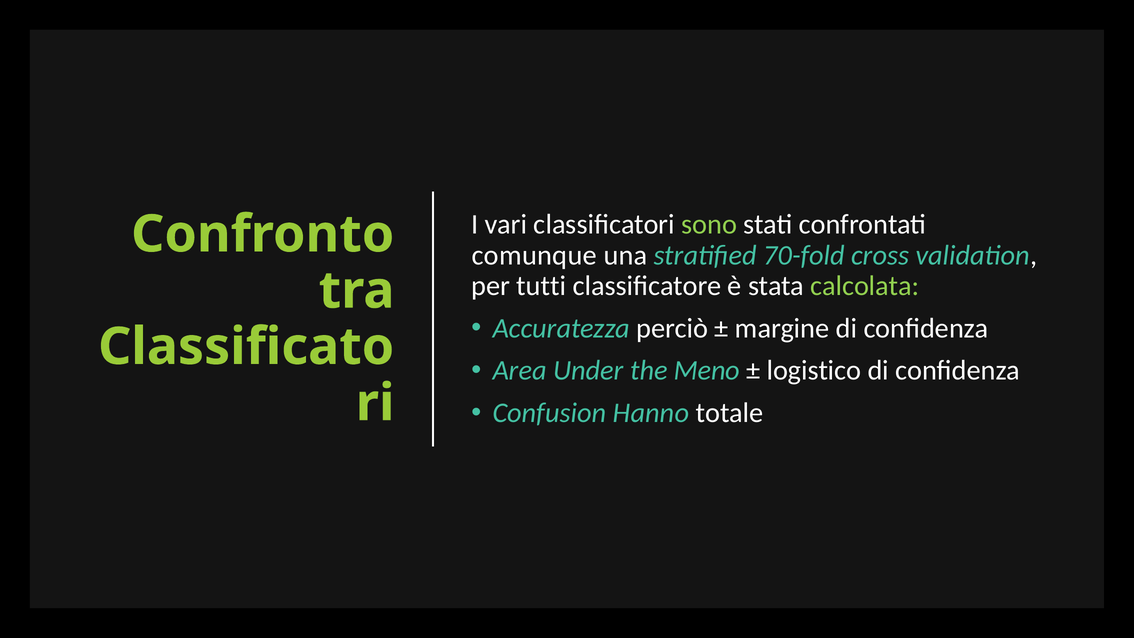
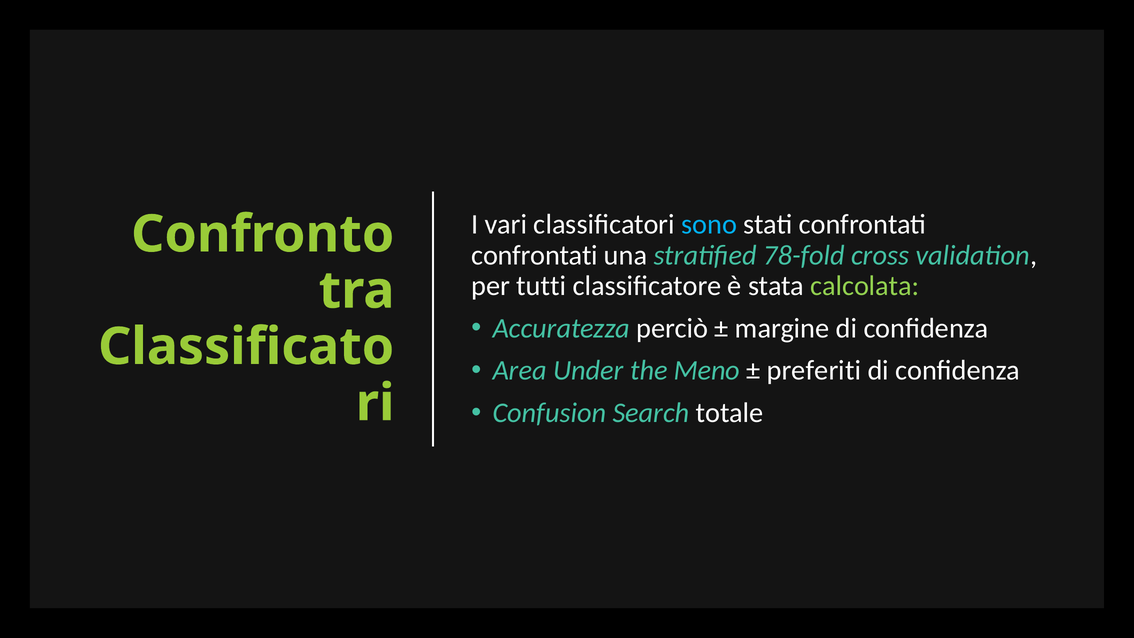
sono colour: light green -> light blue (709, 224)
comunque: comunque -> confrontati (535, 255)
70-fold: 70-fold -> 78-fold (804, 255)
logistico: logistico -> preferiti (814, 371)
Hanno: Hanno -> Search (651, 413)
